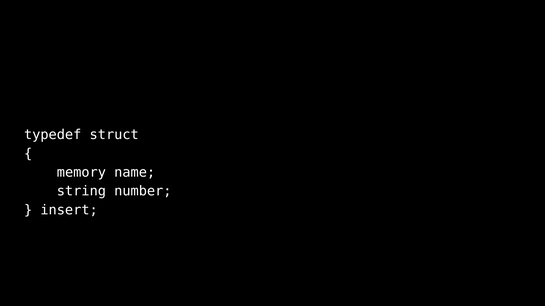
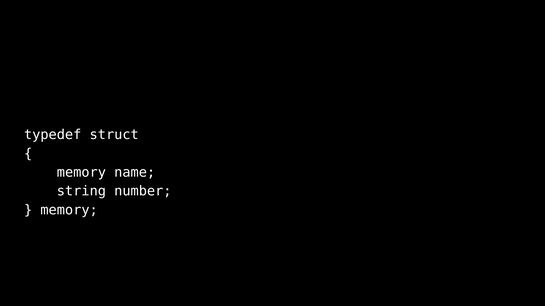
insert: insert -> memory (69, 210)
